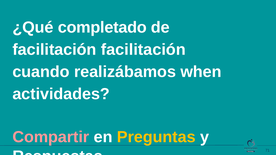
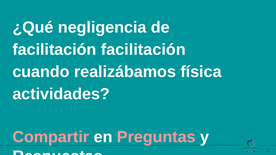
completado: completado -> negligencia (102, 27)
when: when -> física (201, 72)
Preguntas colour: yellow -> pink (156, 137)
